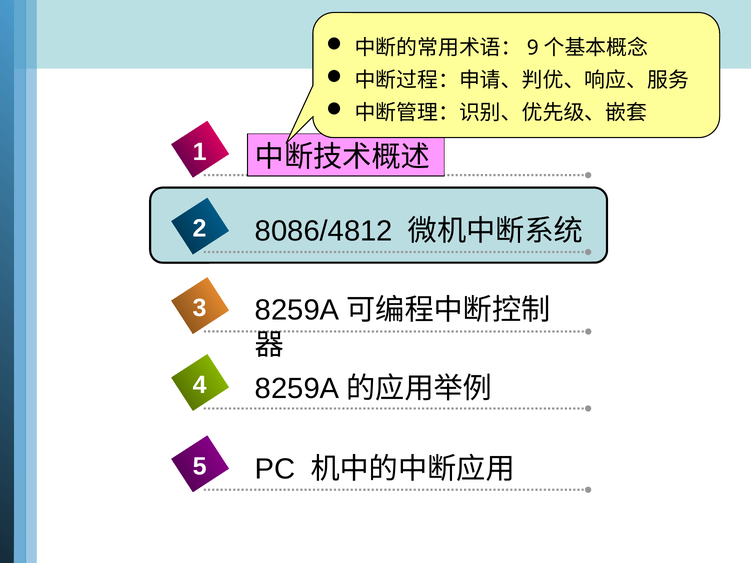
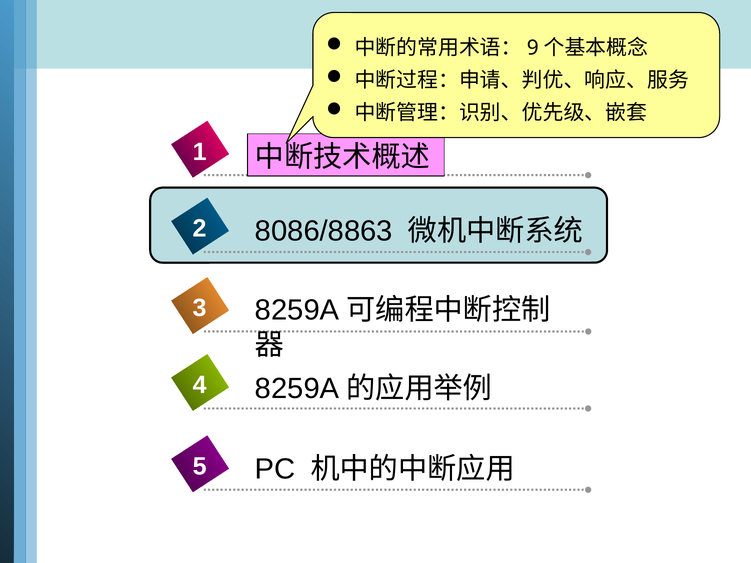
8086/4812: 8086/4812 -> 8086/8863 (324, 231)
